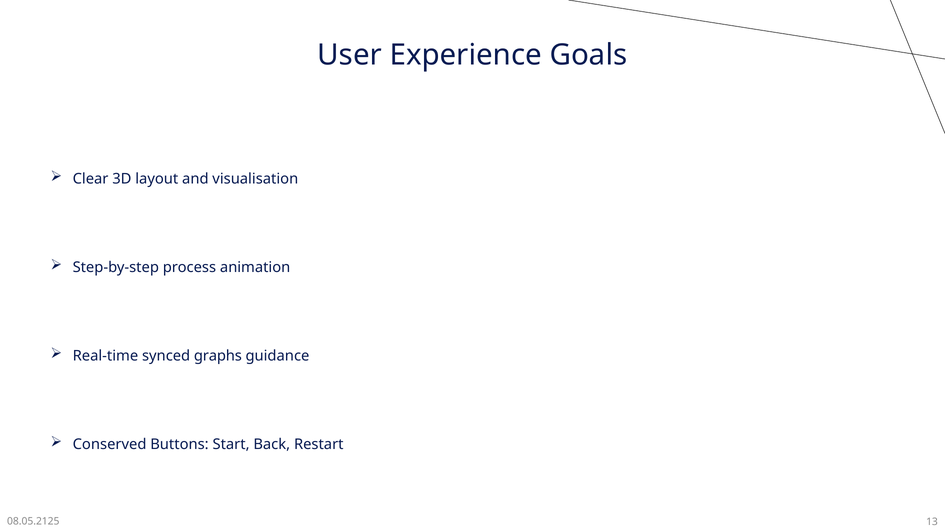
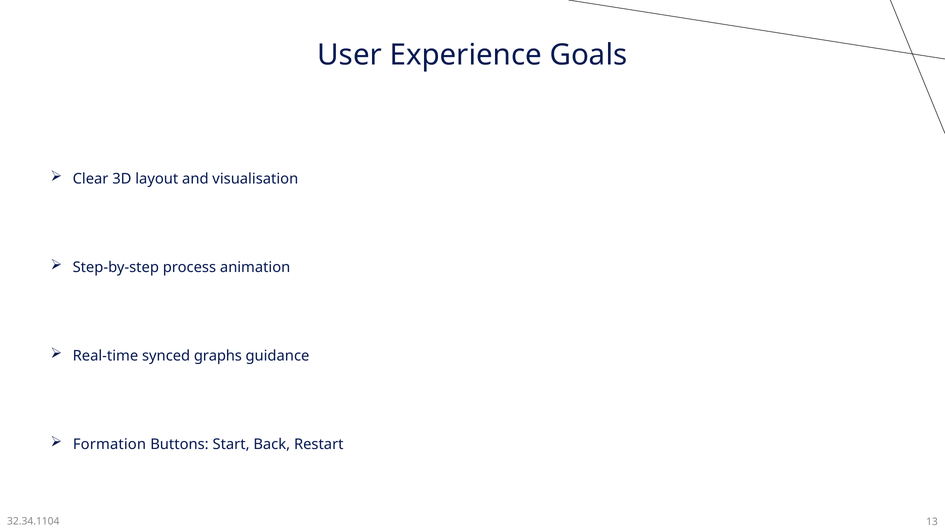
Conserved: Conserved -> Formation (110, 445)
08.05.2125: 08.05.2125 -> 32.34.1104 (33, 522)
